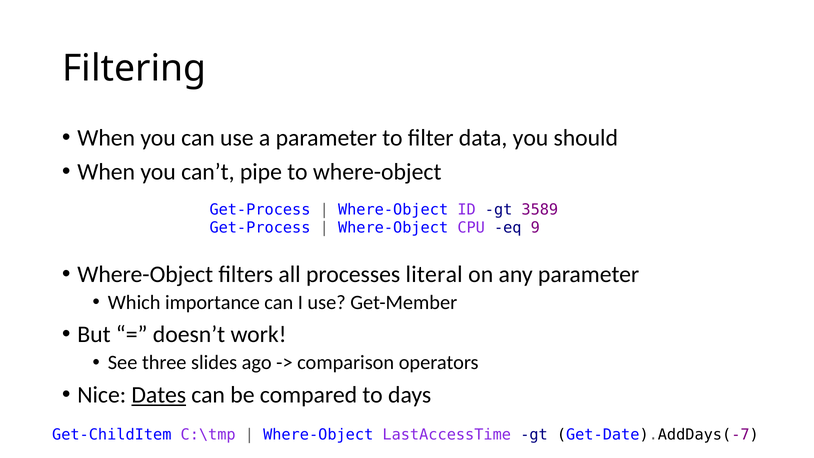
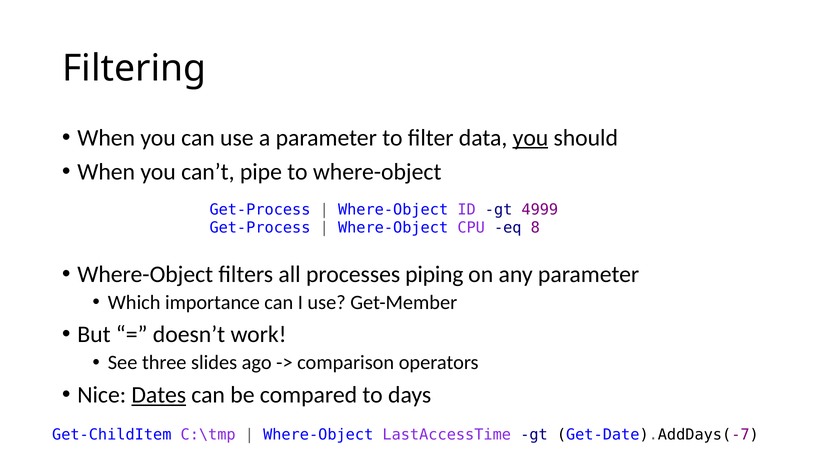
you underline: none -> present (531, 138)
3589: 3589 -> 4999 (540, 210)
9: 9 -> 8 (535, 228)
literal: literal -> piping (434, 274)
